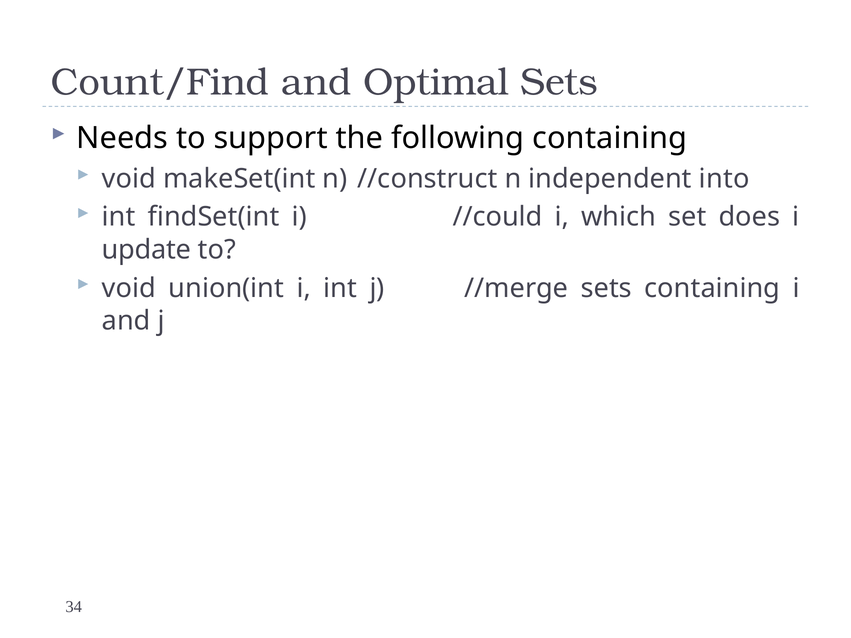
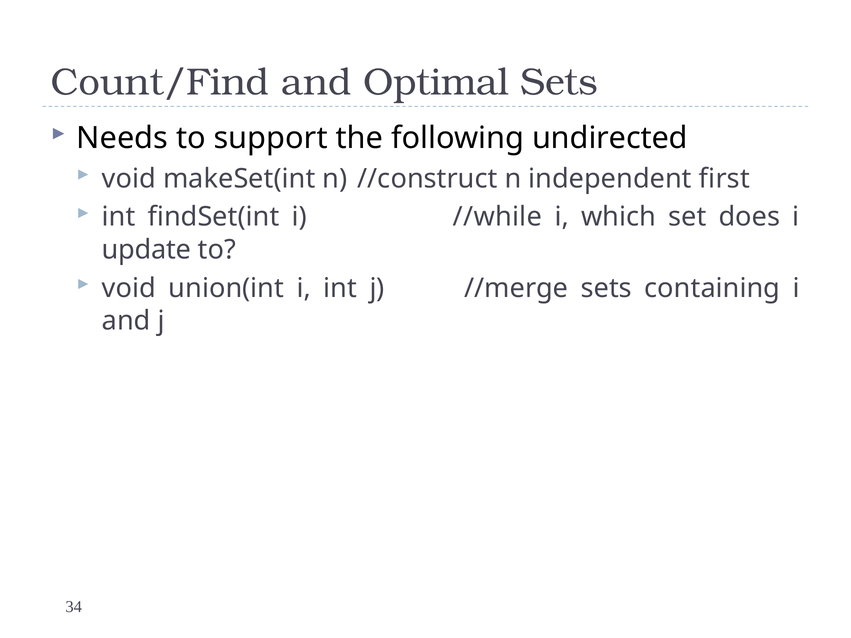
following containing: containing -> undirected (610, 138)
into: into -> first (724, 179)
//could: //could -> //while (497, 217)
